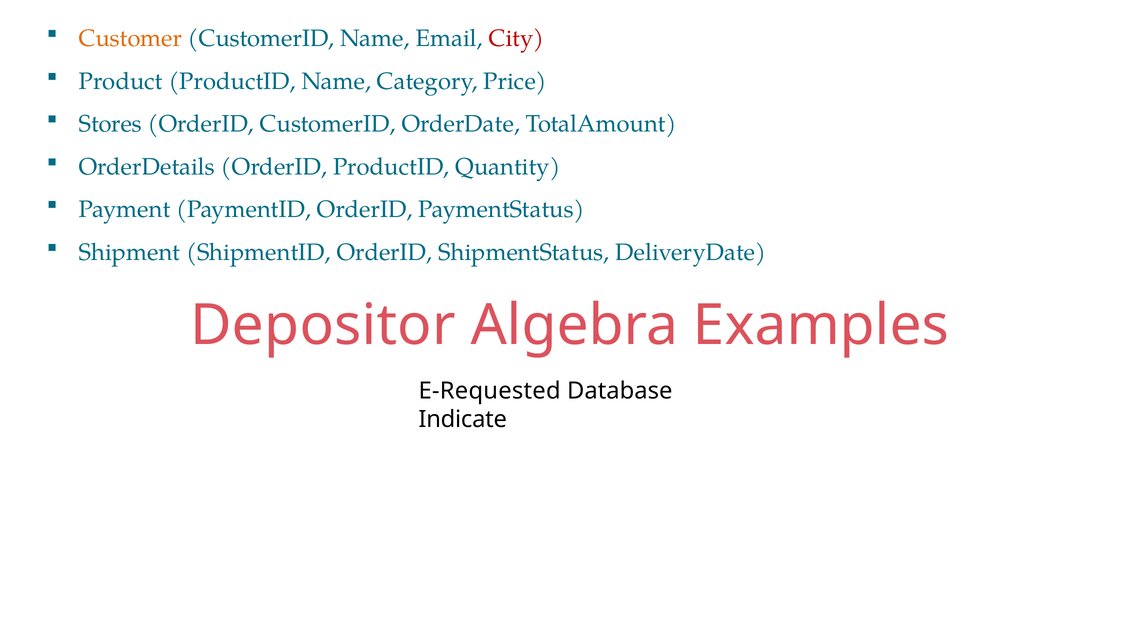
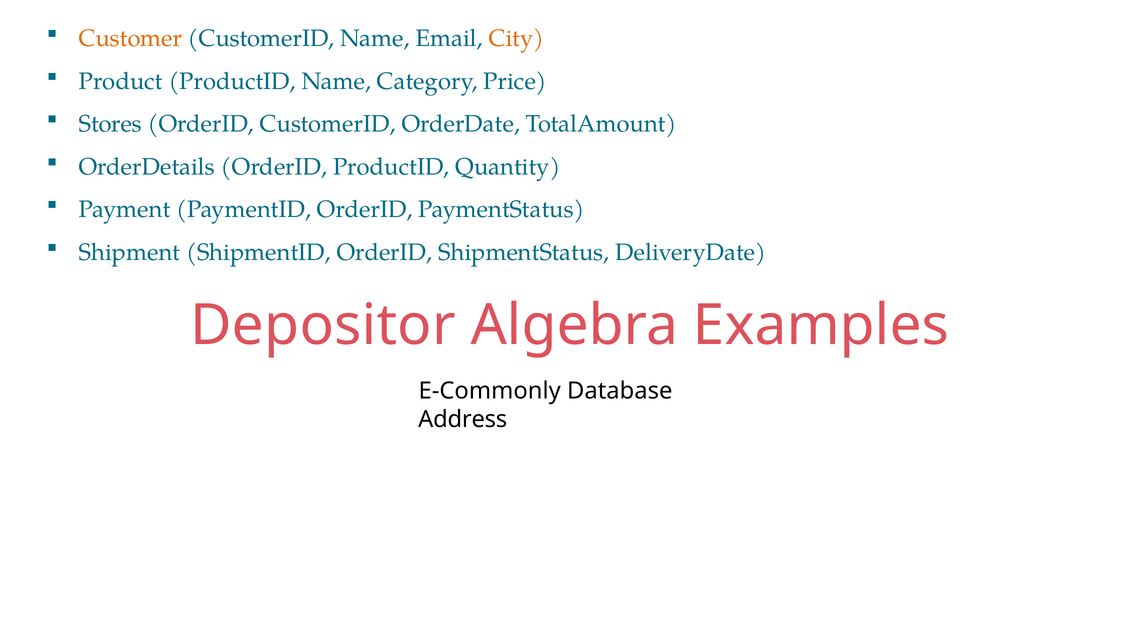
City colour: red -> orange (516, 39)
E-Requested: E-Requested -> E-Commonly (490, 391)
Indicate: Indicate -> Address (463, 419)
